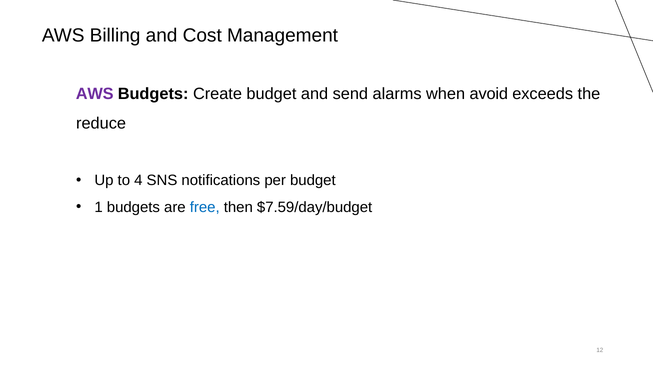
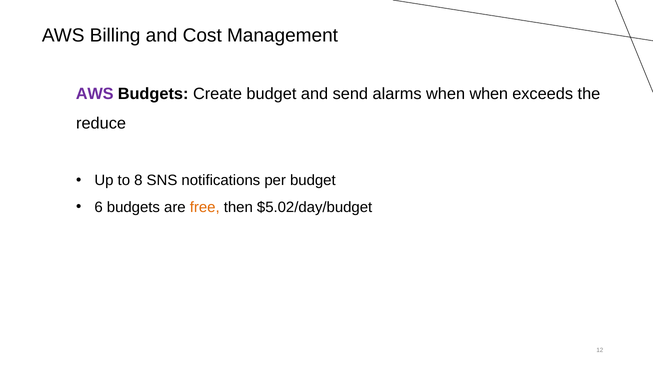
when avoid: avoid -> when (489, 94)
4: 4 -> 8 (138, 181)
1: 1 -> 6 (99, 207)
free colour: blue -> orange (205, 207)
$7.59/day/budget: $7.59/day/budget -> $5.02/day/budget (315, 207)
